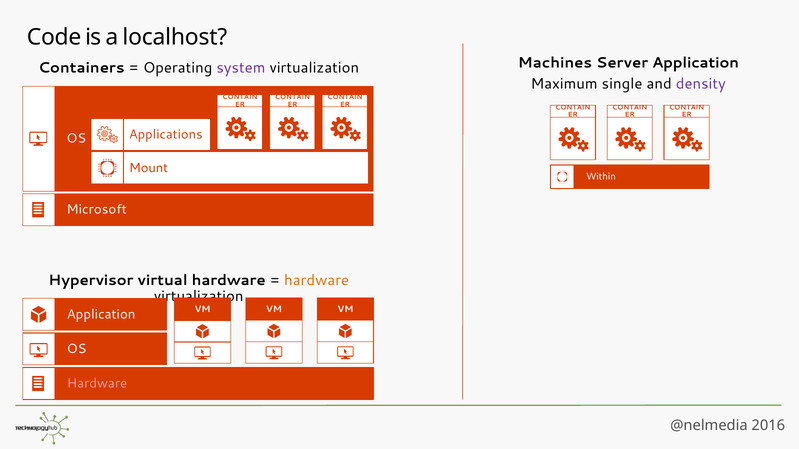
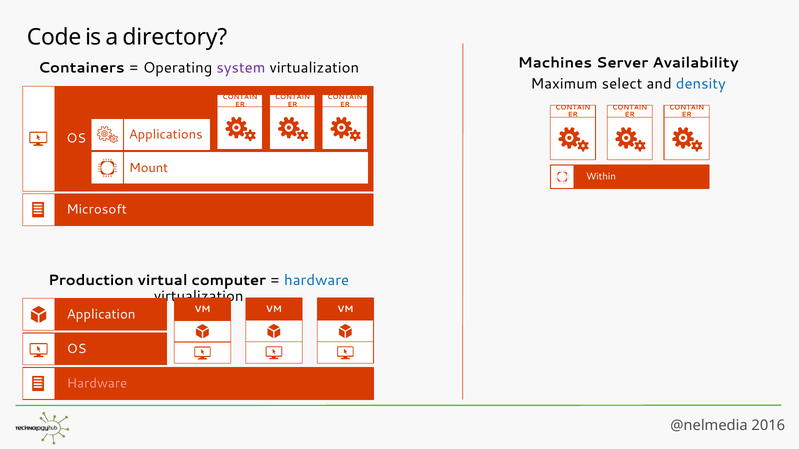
localhost: localhost -> directory (175, 37)
Server Application: Application -> Availability (695, 63)
single: single -> select (622, 84)
density colour: purple -> blue (701, 84)
Hypervisor: Hypervisor -> Production (91, 281)
virtual hardware: hardware -> computer (229, 281)
hardware colour: orange -> blue (317, 281)
